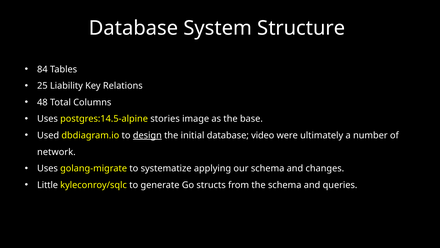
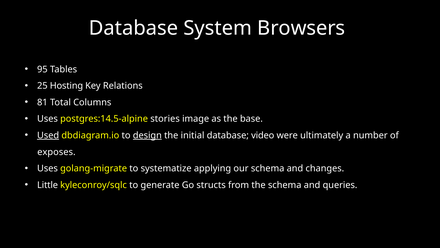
Structure: Structure -> Browsers (301, 28)
84: 84 -> 95 (42, 69)
Liability: Liability -> Hosting (66, 86)
48: 48 -> 81 (42, 102)
Used underline: none -> present (48, 135)
network: network -> exposes (56, 152)
